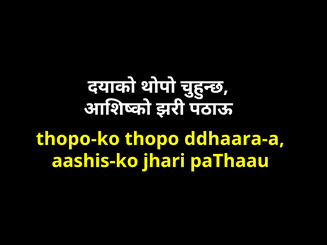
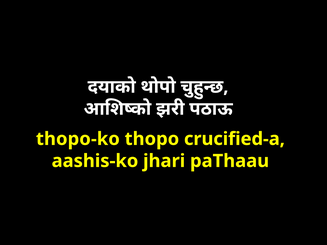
ddhaara-a: ddhaara-a -> crucified-a (234, 139)
